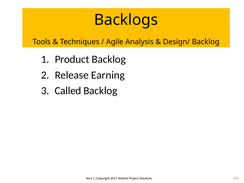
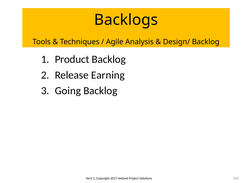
Called: Called -> Going (68, 91)
